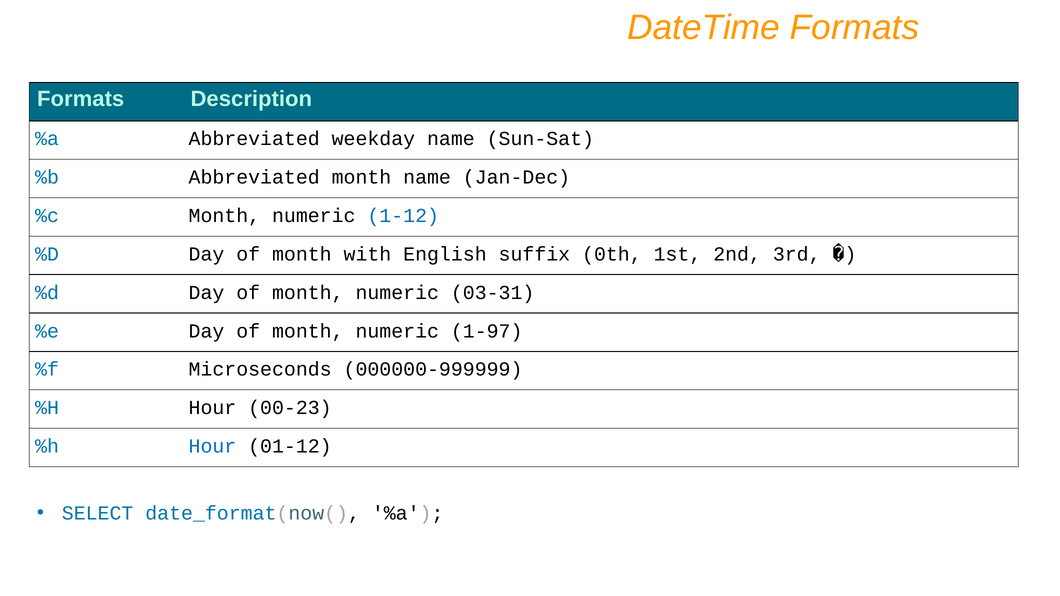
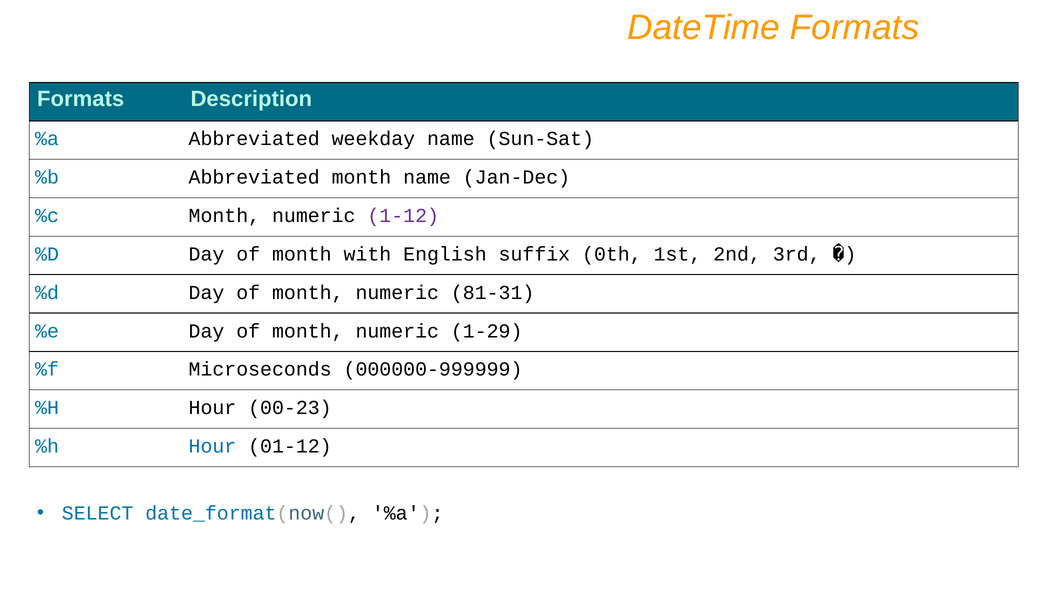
1-12 colour: blue -> purple (403, 216)
03-31: 03-31 -> 81-31 (493, 293)
1-97: 1-97 -> 1-29 (487, 331)
